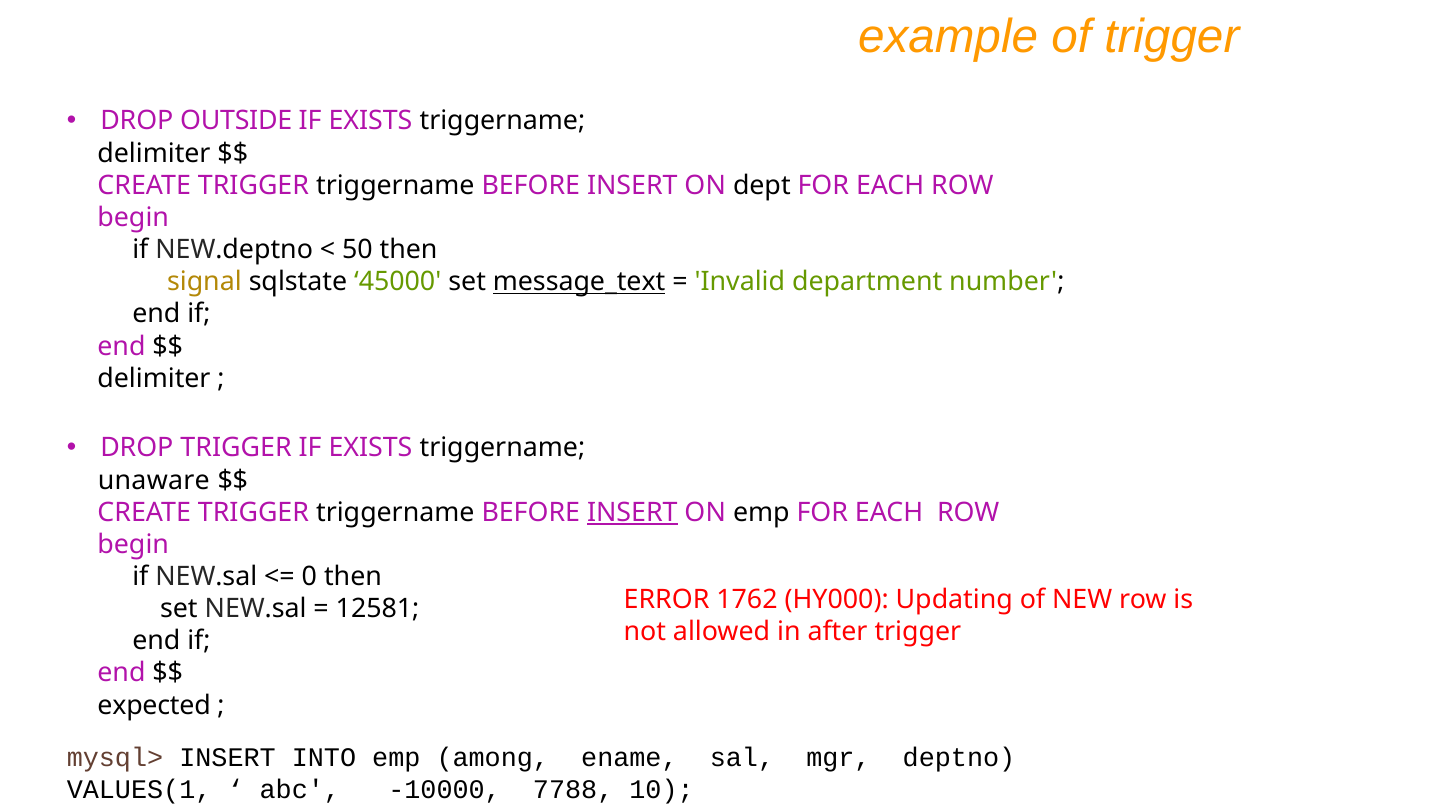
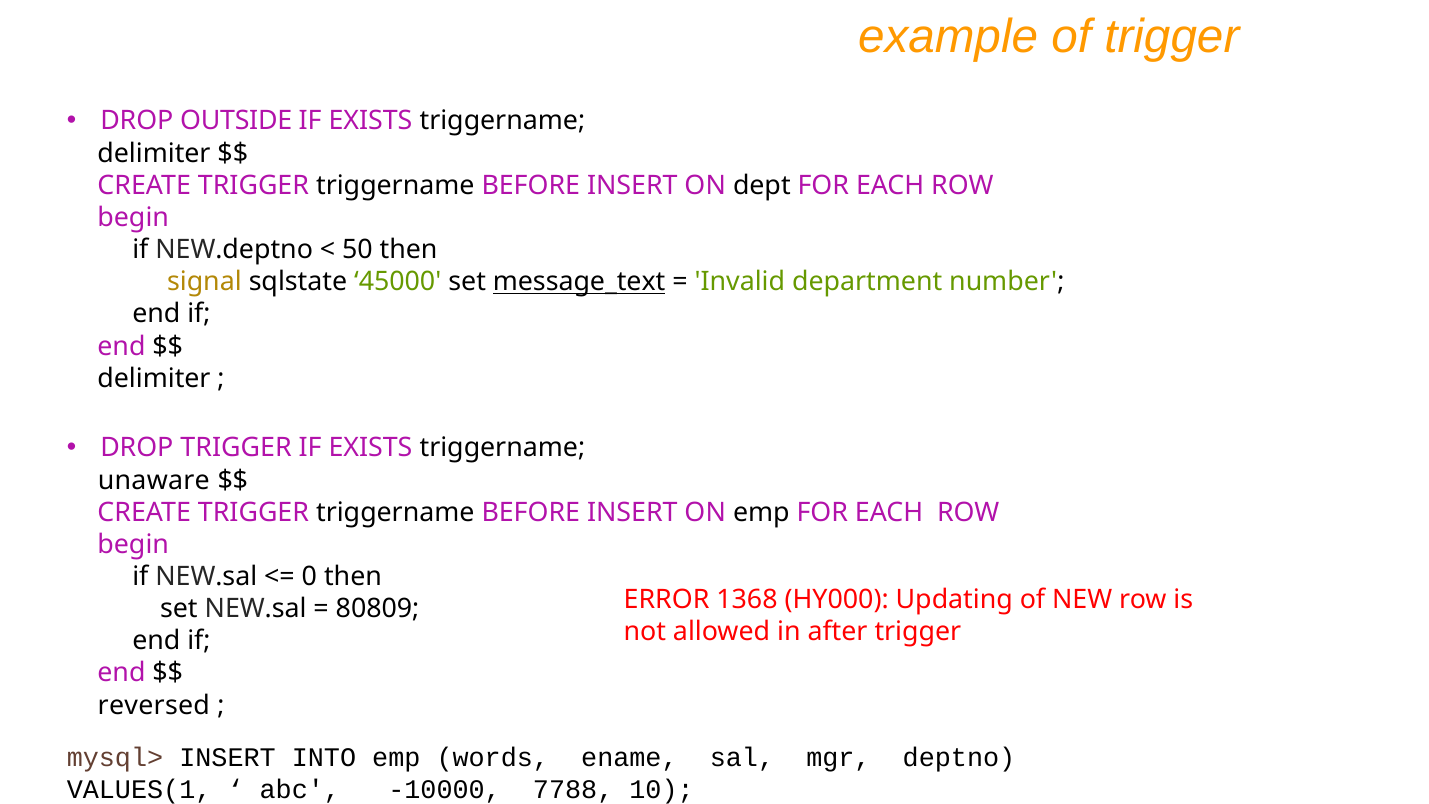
INSERT underline: present -> none (632, 512)
1762: 1762 -> 1368 (747, 599)
12581: 12581 -> 80809 (378, 609)
expected: expected -> reversed (154, 705)
among: among -> words (493, 758)
